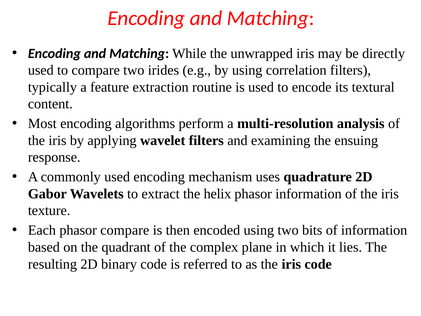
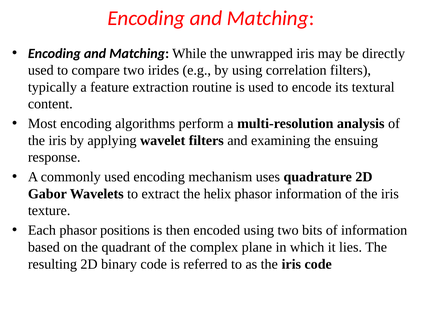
phasor compare: compare -> positions (125, 230)
